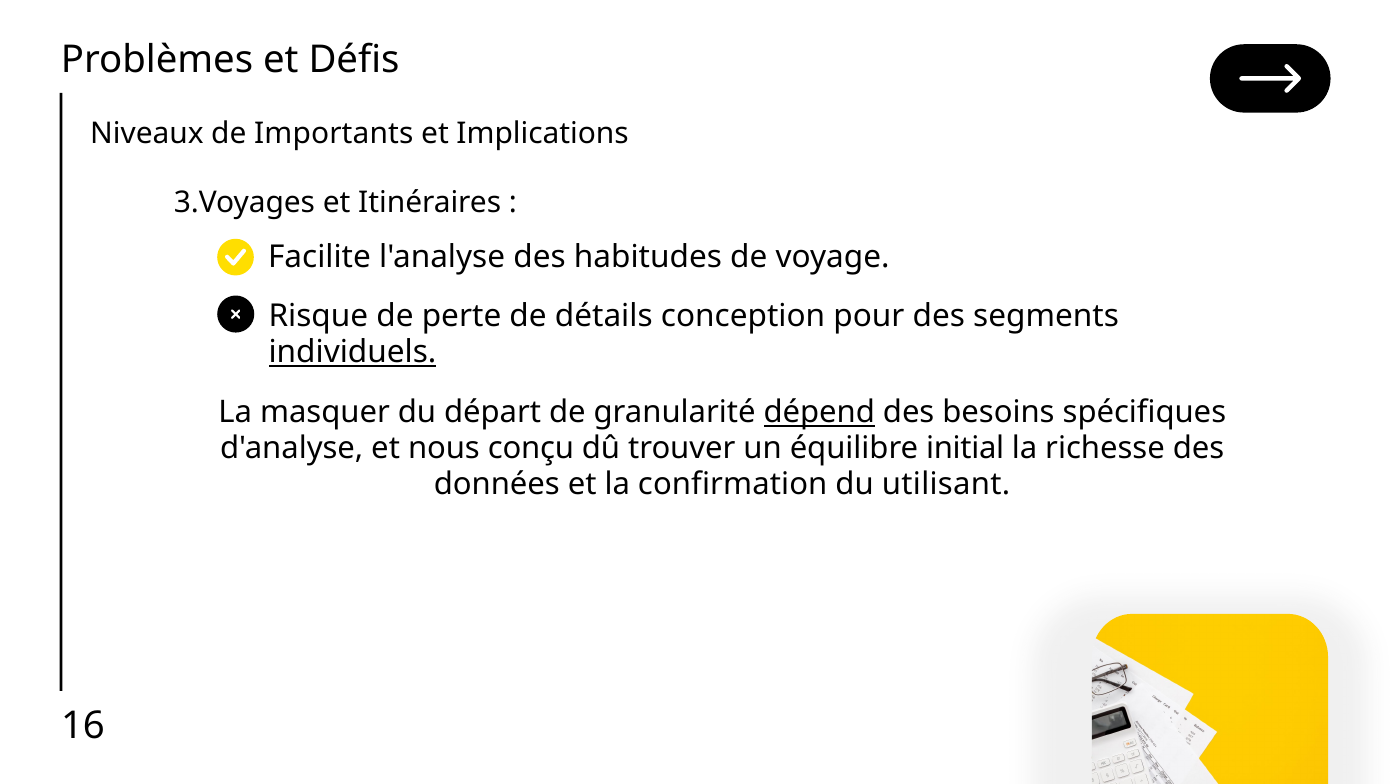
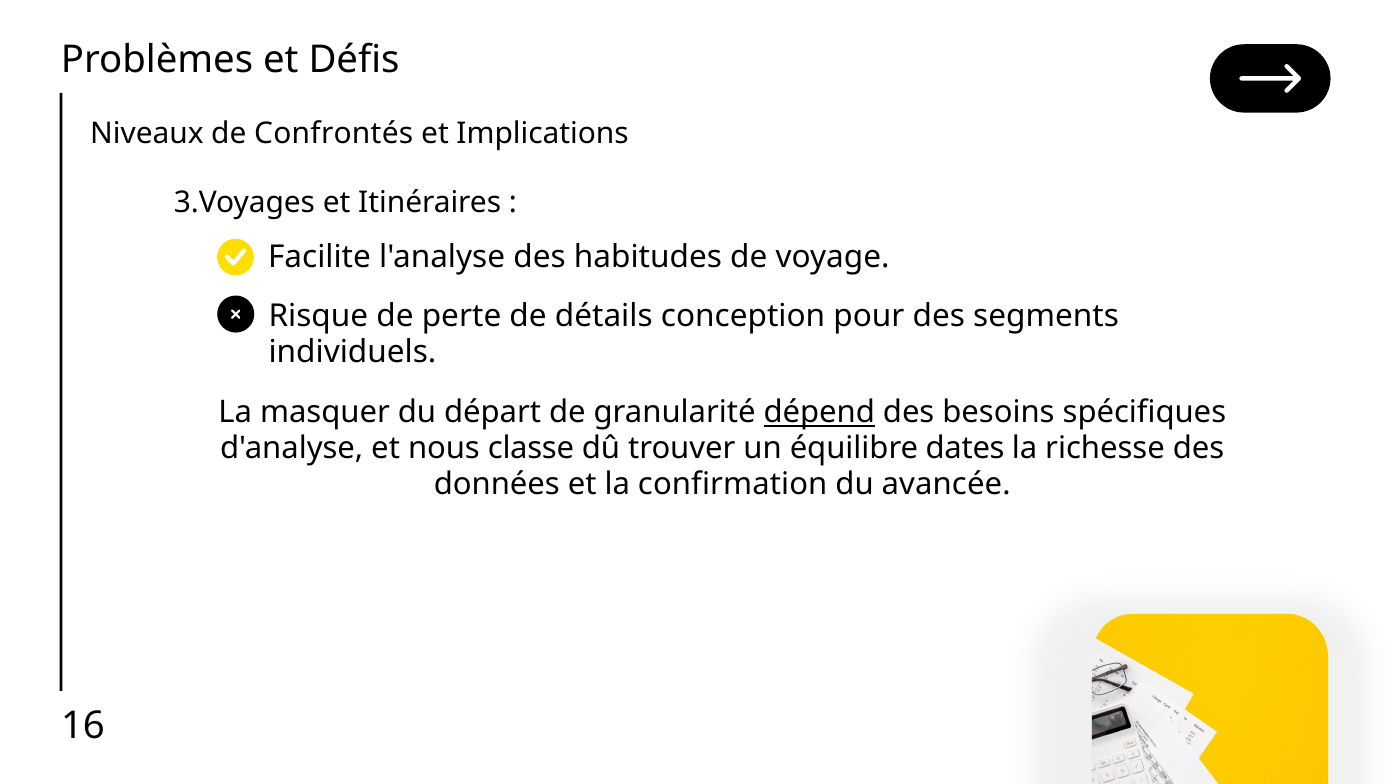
Importants: Importants -> Confrontés (334, 134)
individuels underline: present -> none (352, 352)
conçu: conçu -> classe (531, 448)
initial: initial -> dates (965, 448)
utilisant: utilisant -> avancée (946, 484)
